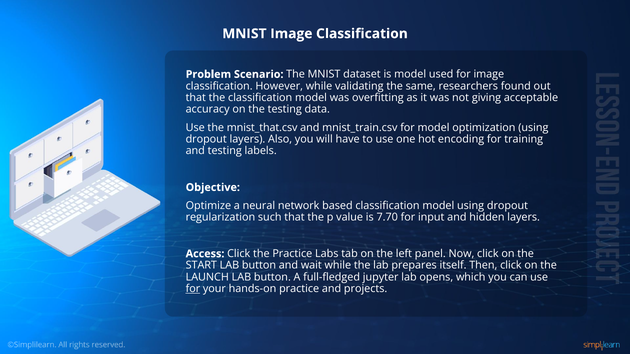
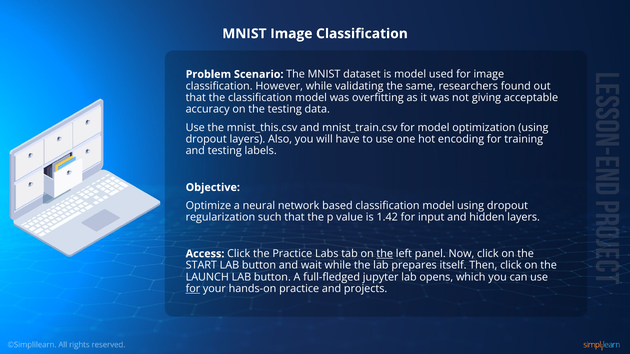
mnist_that.csv: mnist_that.csv -> mnist_this.csv (262, 128)
7.70: 7.70 -> 1.42 (387, 218)
the underline: none -> present (385, 254)
